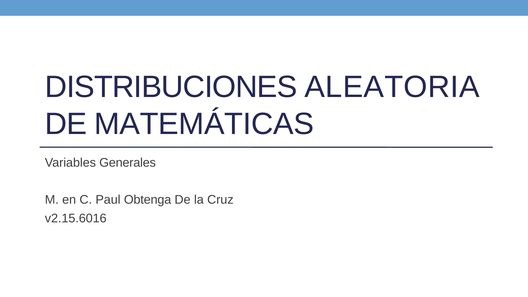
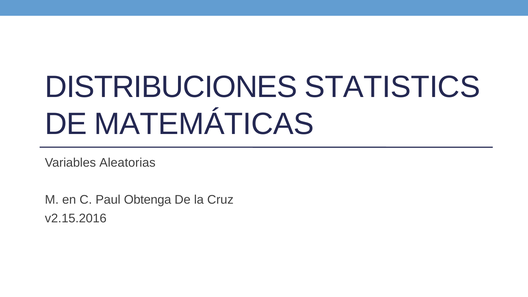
ALEATORIA: ALEATORIA -> STATISTICS (392, 87)
Generales: Generales -> Aleatorias (127, 163)
v2.15.6016: v2.15.6016 -> v2.15.2016 (76, 218)
